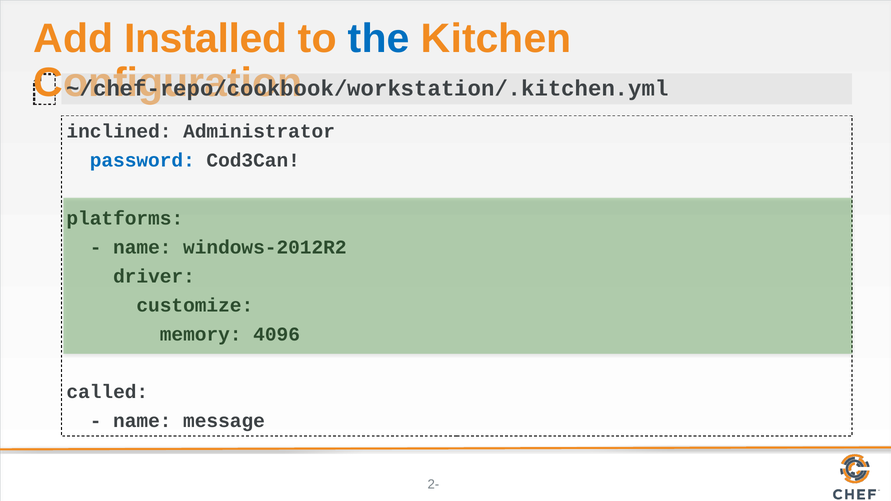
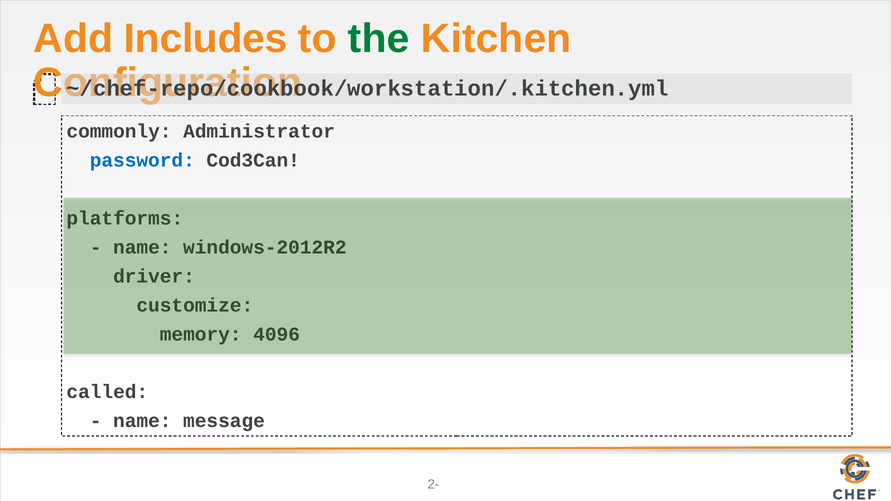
Installed: Installed -> Includes (206, 39)
the colour: blue -> green (379, 39)
inclined: inclined -> commonly (119, 131)
